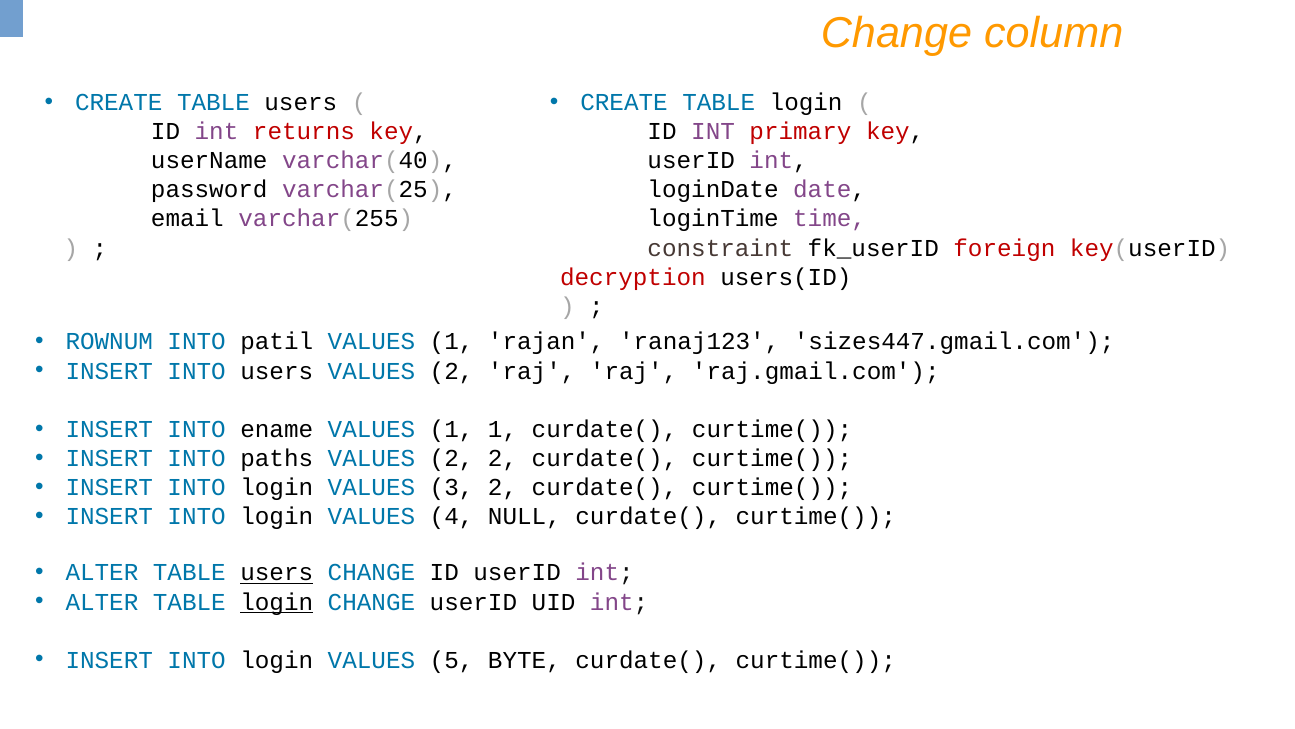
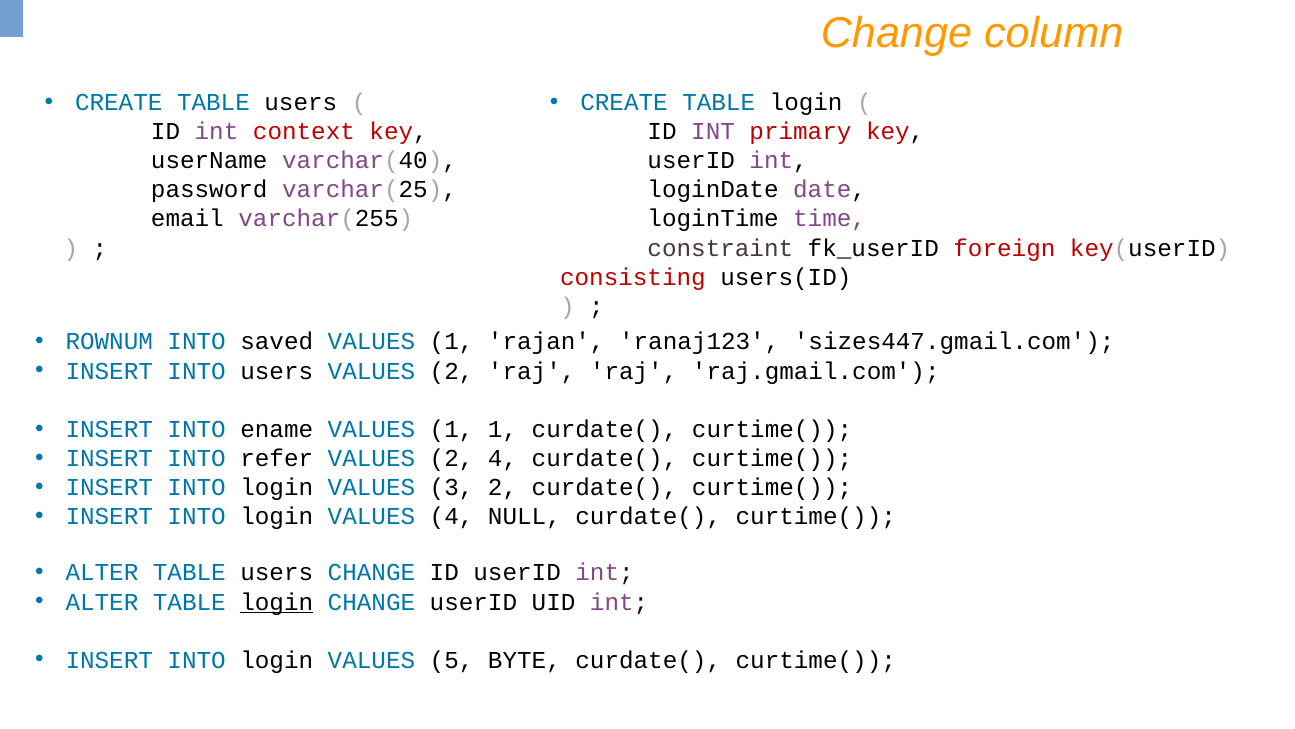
returns: returns -> context (304, 131)
decryption: decryption -> consisting (633, 277)
patil: patil -> saved (277, 342)
paths: paths -> refer (277, 458)
2 2: 2 -> 4 (503, 458)
users underline: present -> none (277, 572)
